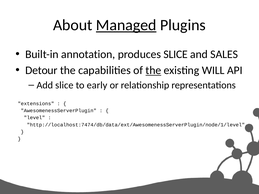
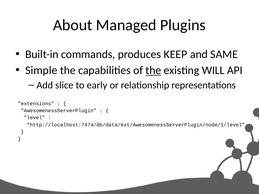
Managed underline: present -> none (126, 25)
annotation: annotation -> commands (88, 54)
produces SLICE: SLICE -> KEEP (175, 54)
SALES: SALES -> SAME (224, 54)
Detour: Detour -> Simple (41, 70)
